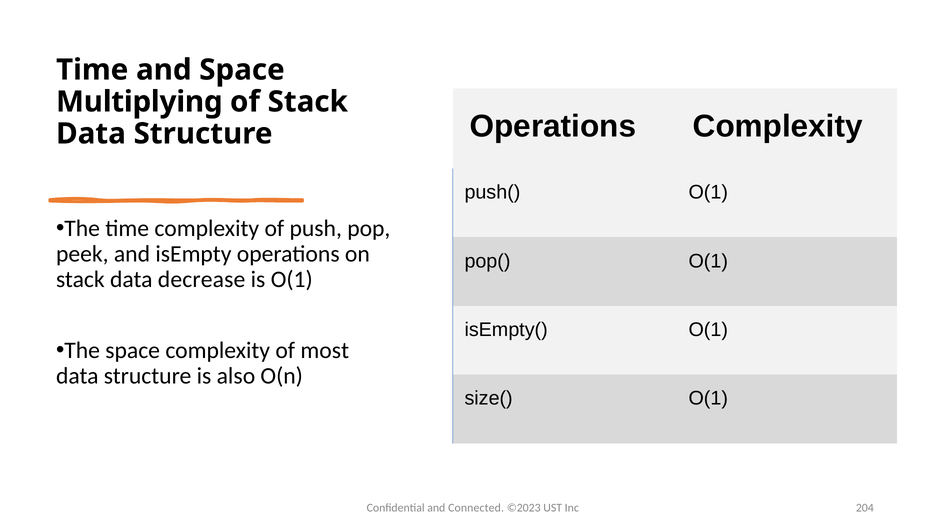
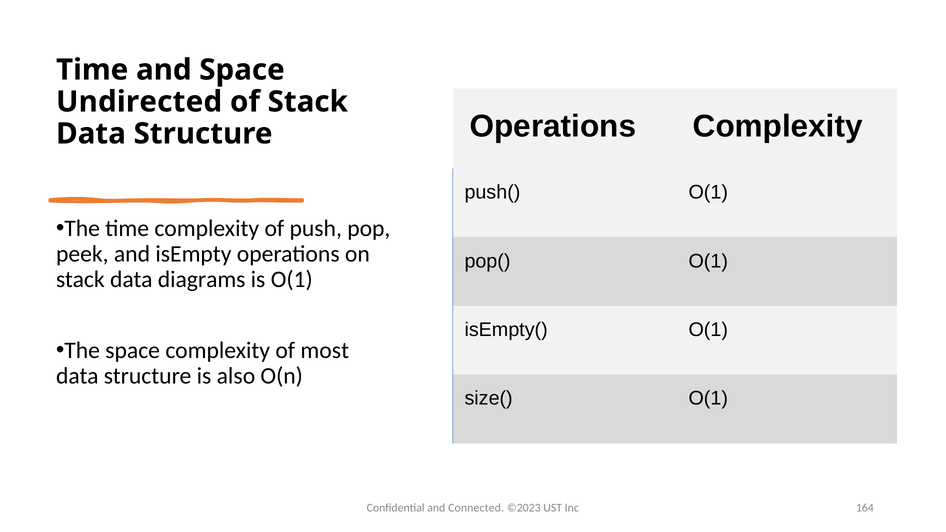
Multiplying: Multiplying -> Undirected (139, 102)
decrease: decrease -> diagrams (202, 280)
204: 204 -> 164 (865, 508)
